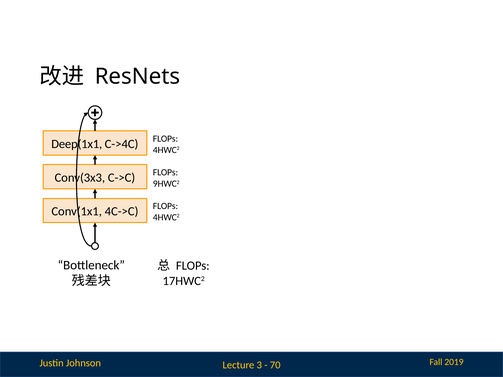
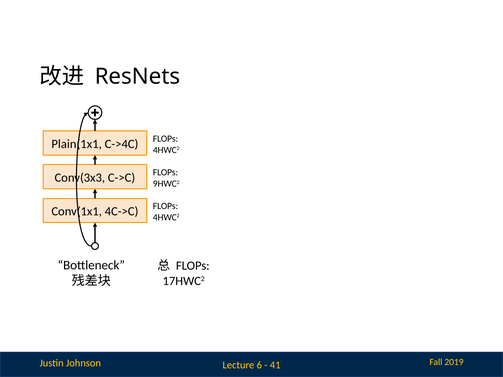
Deep(1x1: Deep(1x1 -> Plain(1x1 (77, 144)
3: 3 -> 6 (259, 365)
70: 70 -> 41 (275, 365)
